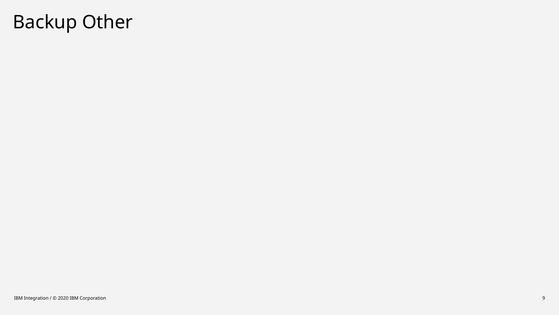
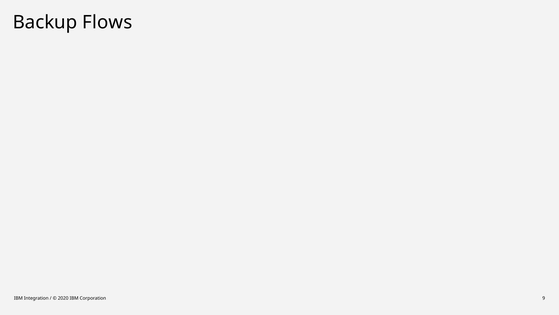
Other: Other -> Flows (107, 22)
